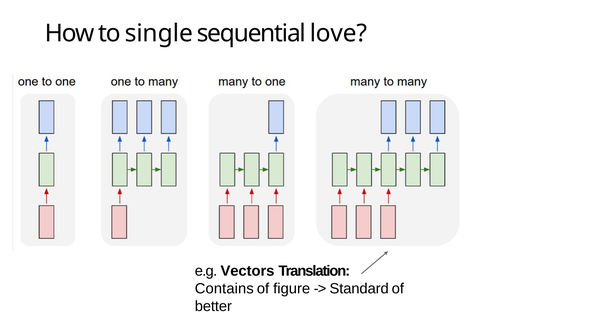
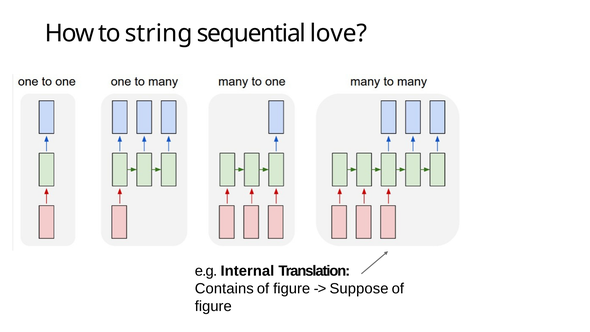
single: single -> string (159, 33)
Vectors: Vectors -> Internal (247, 271)
Standard: Standard -> Suppose (359, 289)
better: better -> figure (213, 306)
